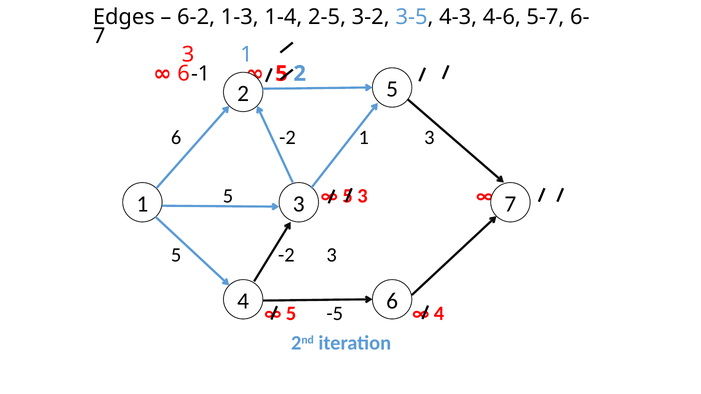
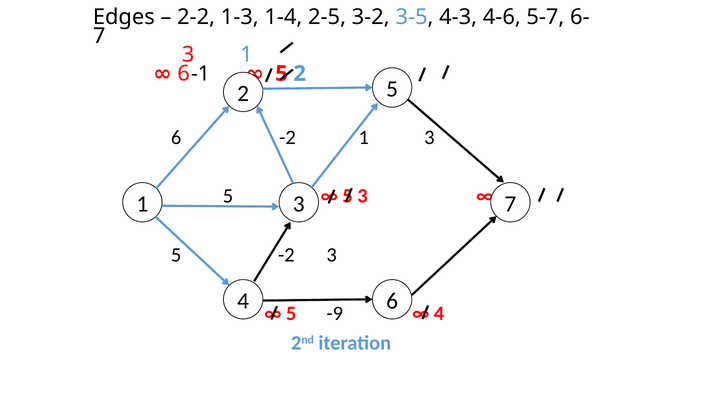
6-2: 6-2 -> 2-2 (196, 17)
-5: -5 -> -9 (335, 314)
